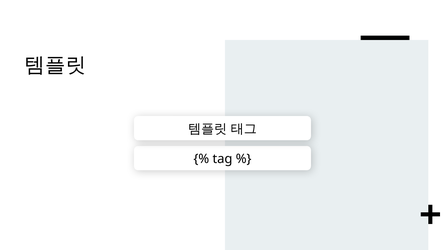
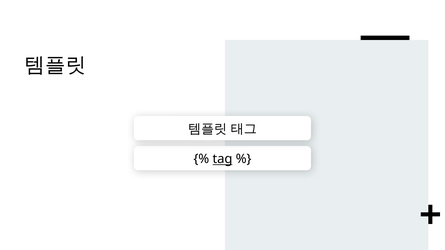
tag underline: none -> present (222, 159)
